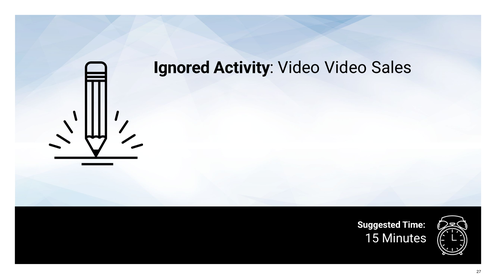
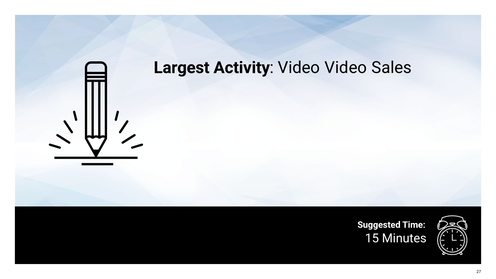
Ignored: Ignored -> Largest (182, 68)
